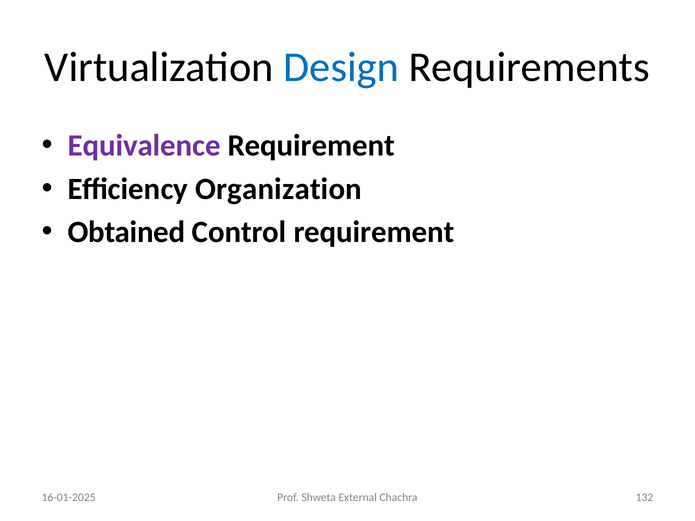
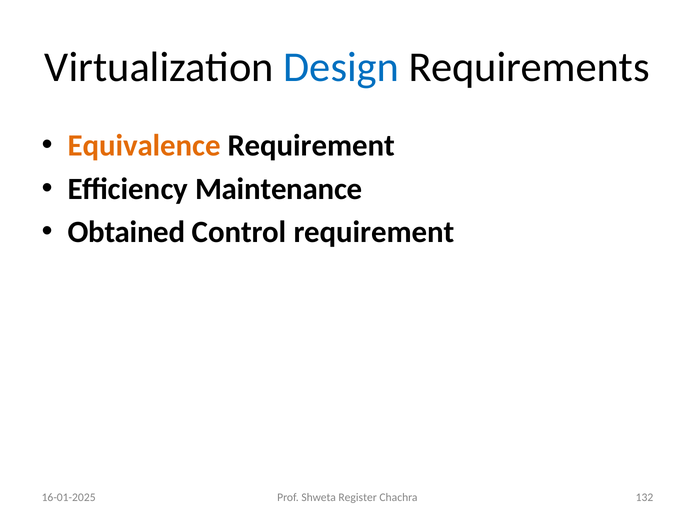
Equivalence colour: purple -> orange (144, 146)
Organization: Organization -> Maintenance (279, 189)
External: External -> Register (358, 498)
